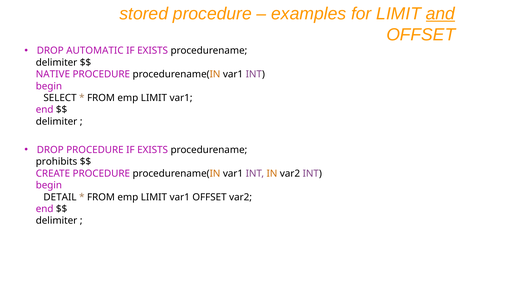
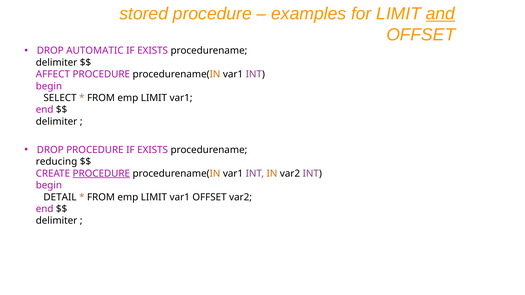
NATIVE: NATIVE -> AFFECT (53, 74)
prohibits: prohibits -> reducing (57, 162)
PROCEDURE underline: none -> present (101, 174)
